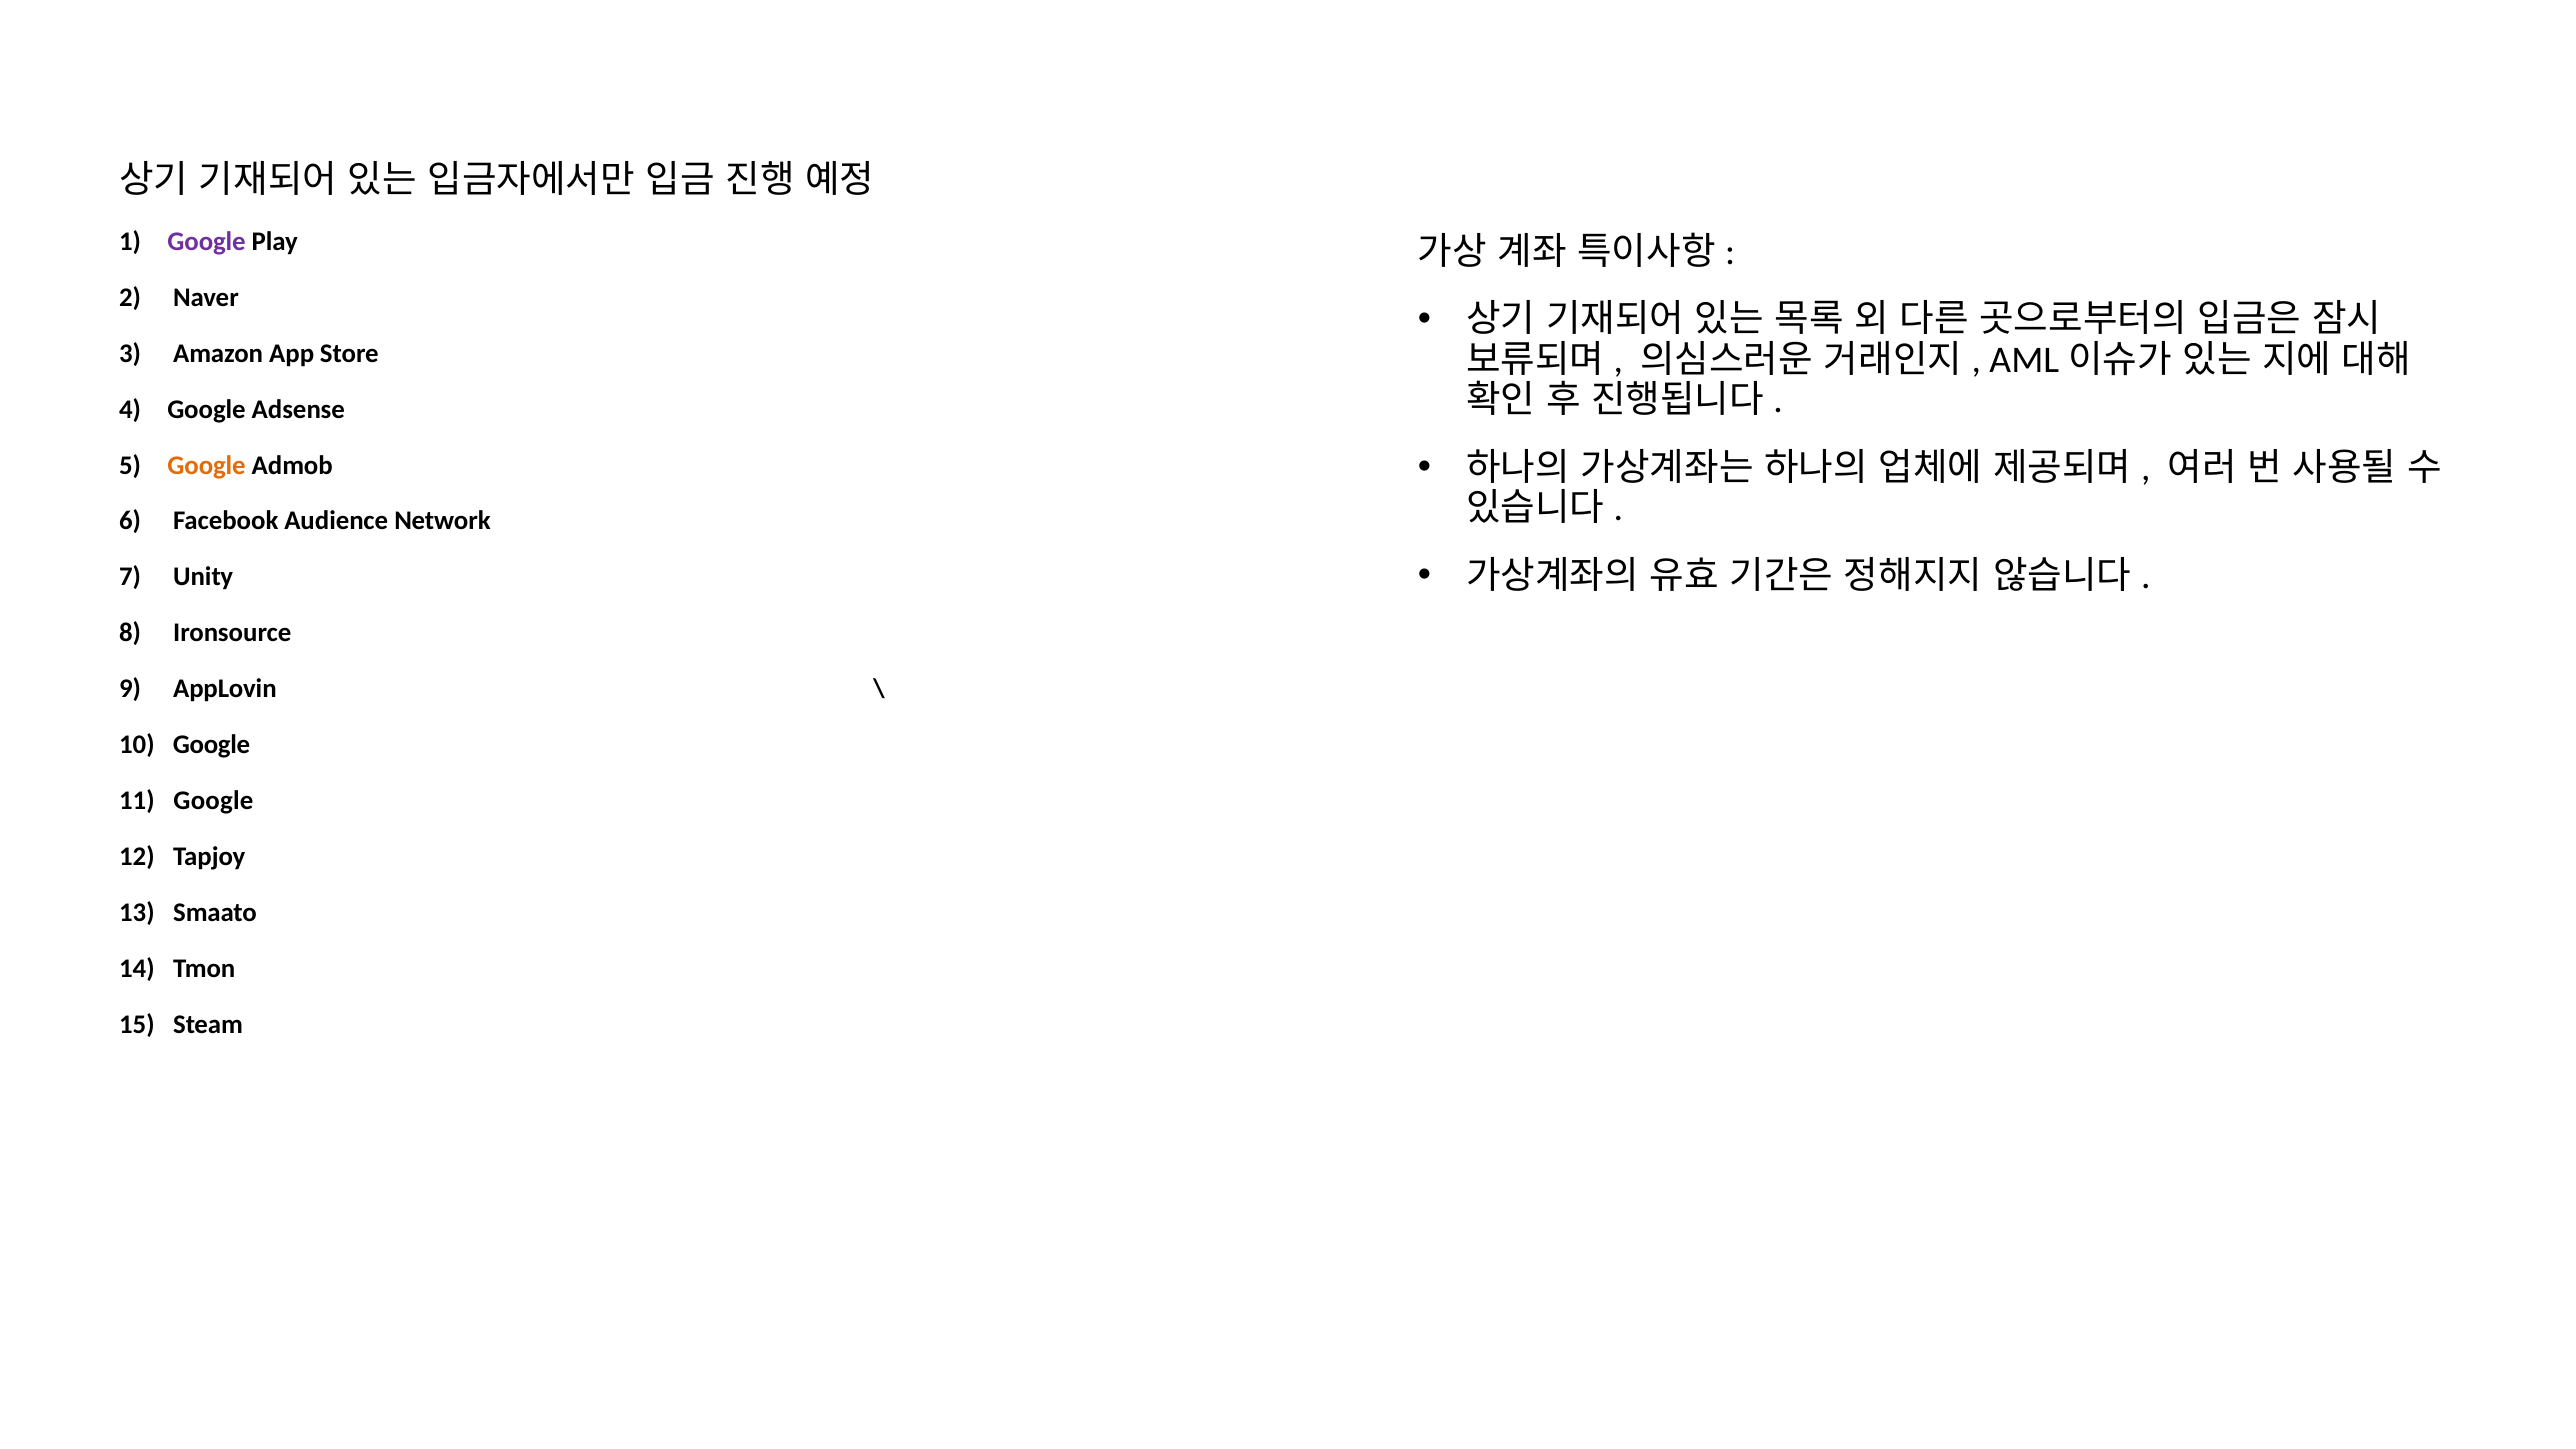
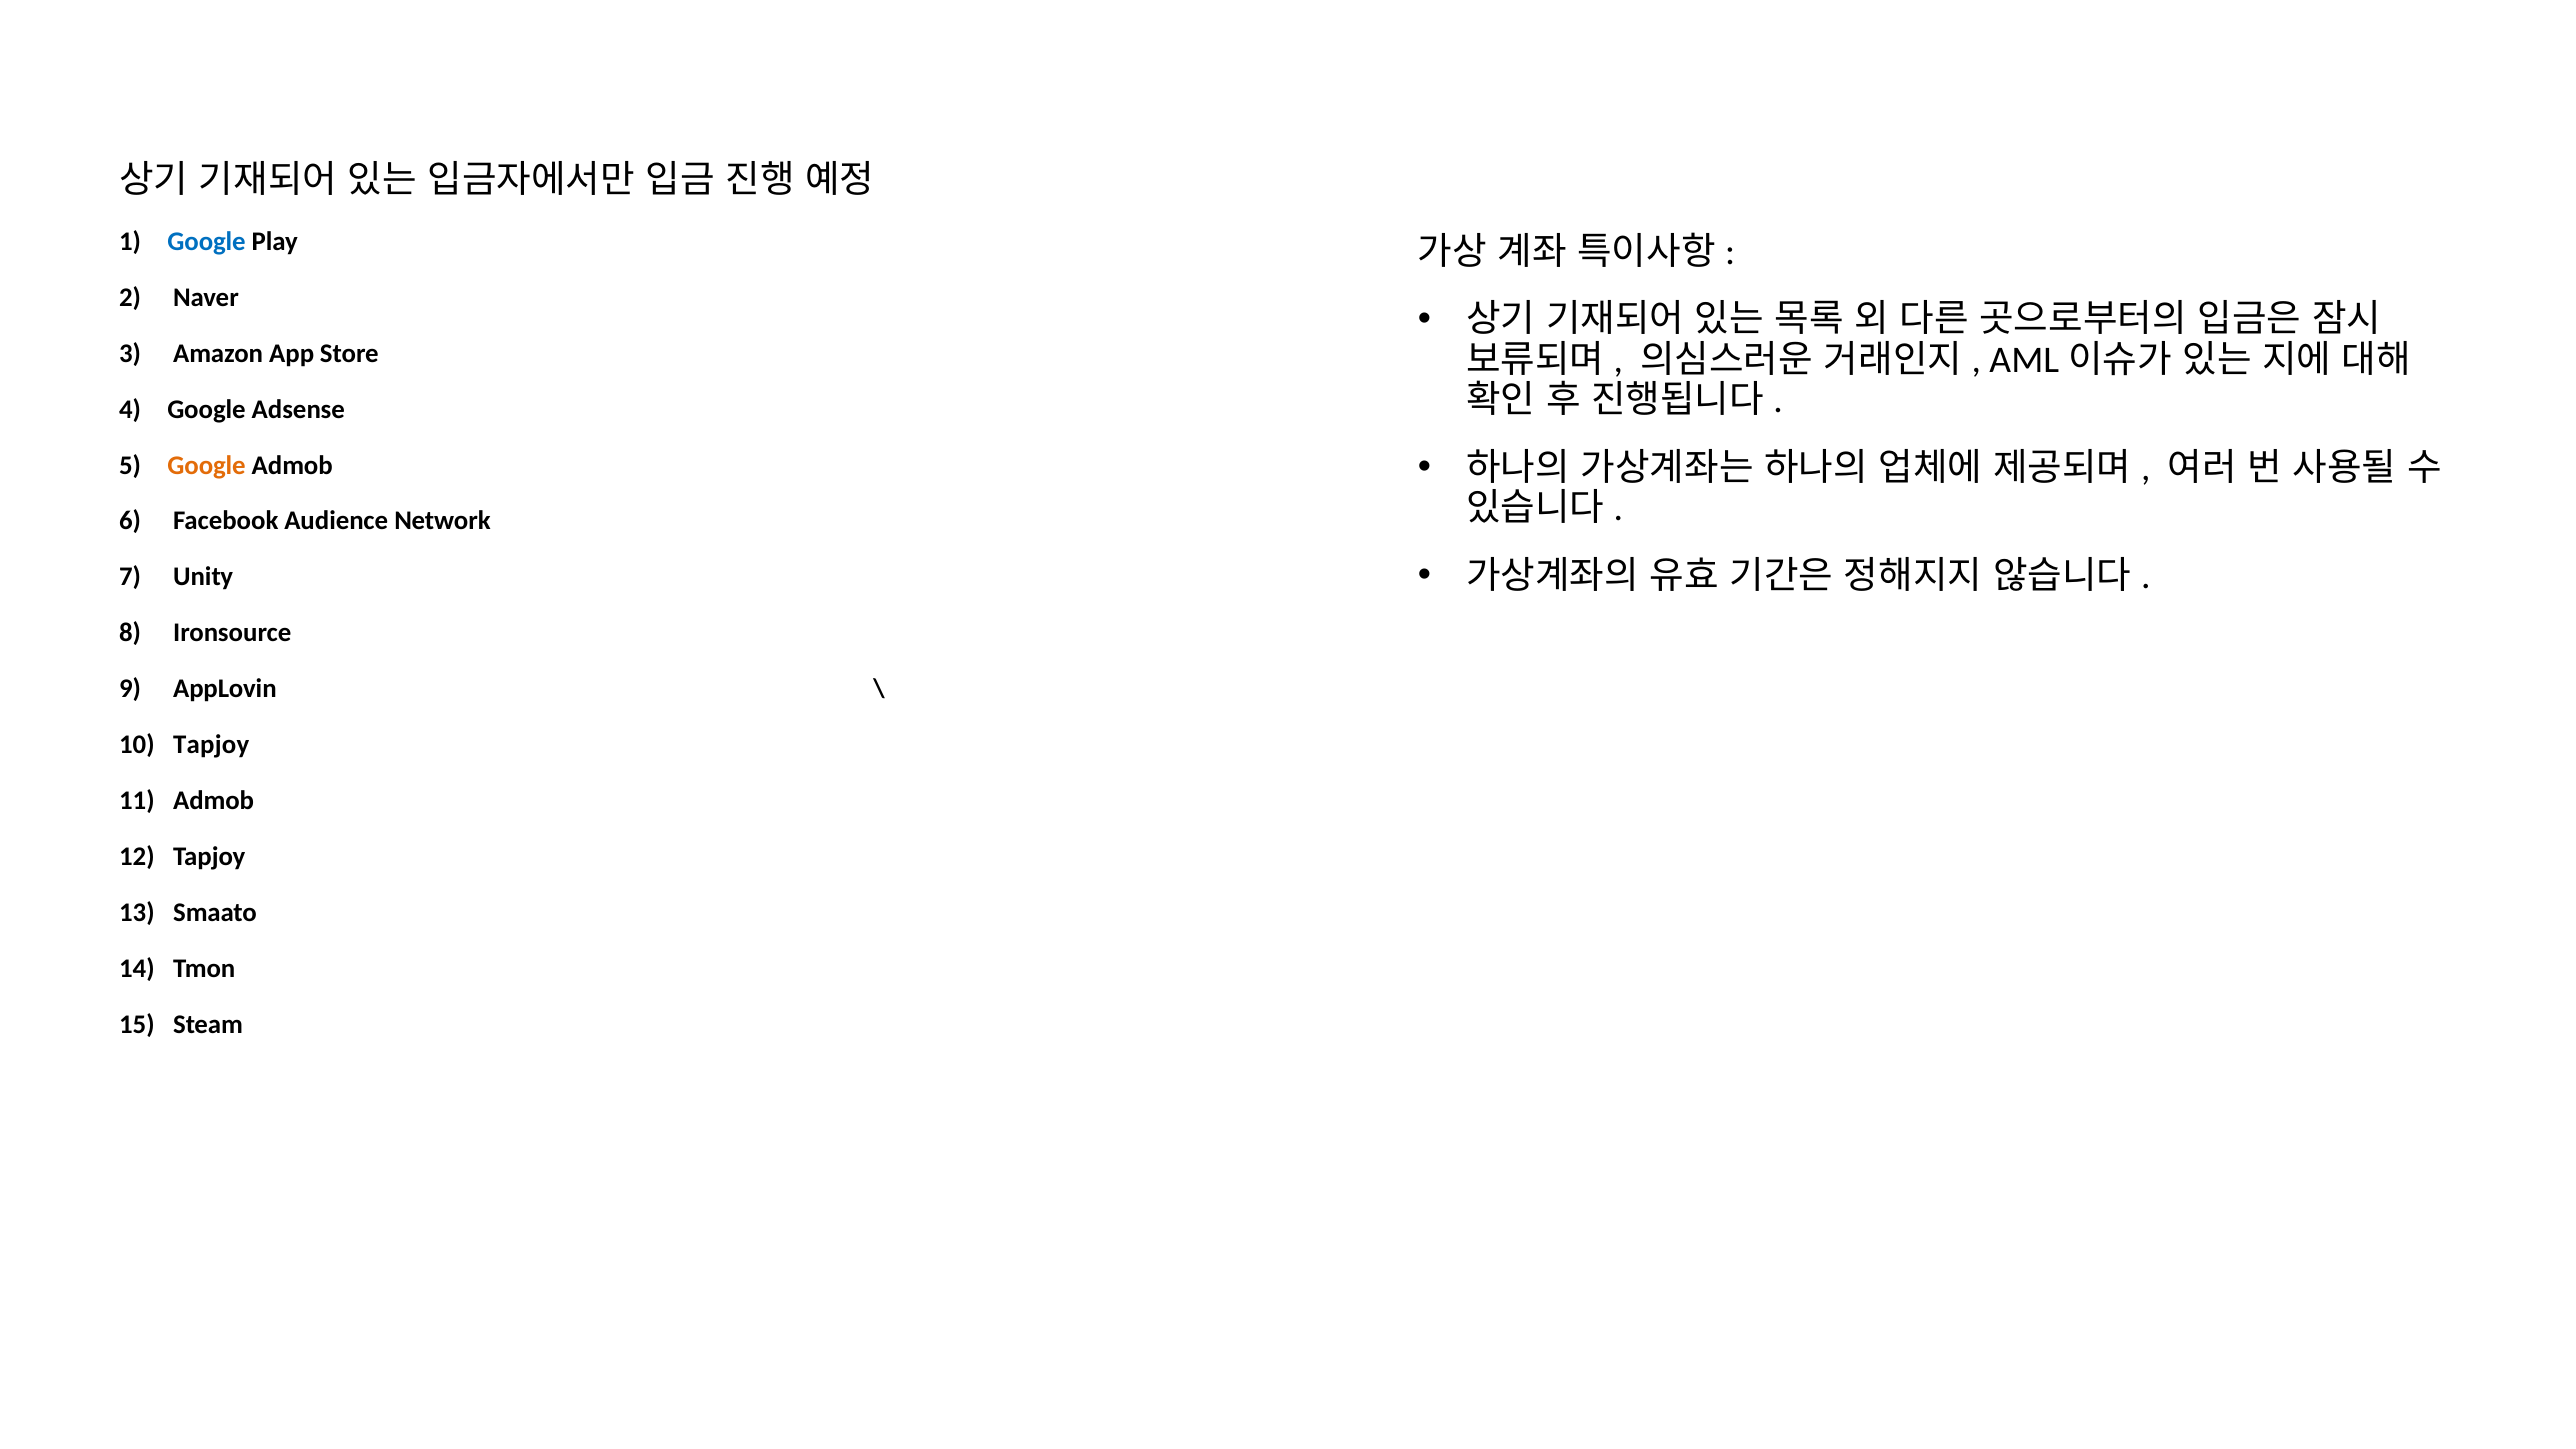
Google colour: purple -> blue (207, 242)
Google: Google -> Tapjoy (211, 745)
Google: Google -> Admob (214, 801)
